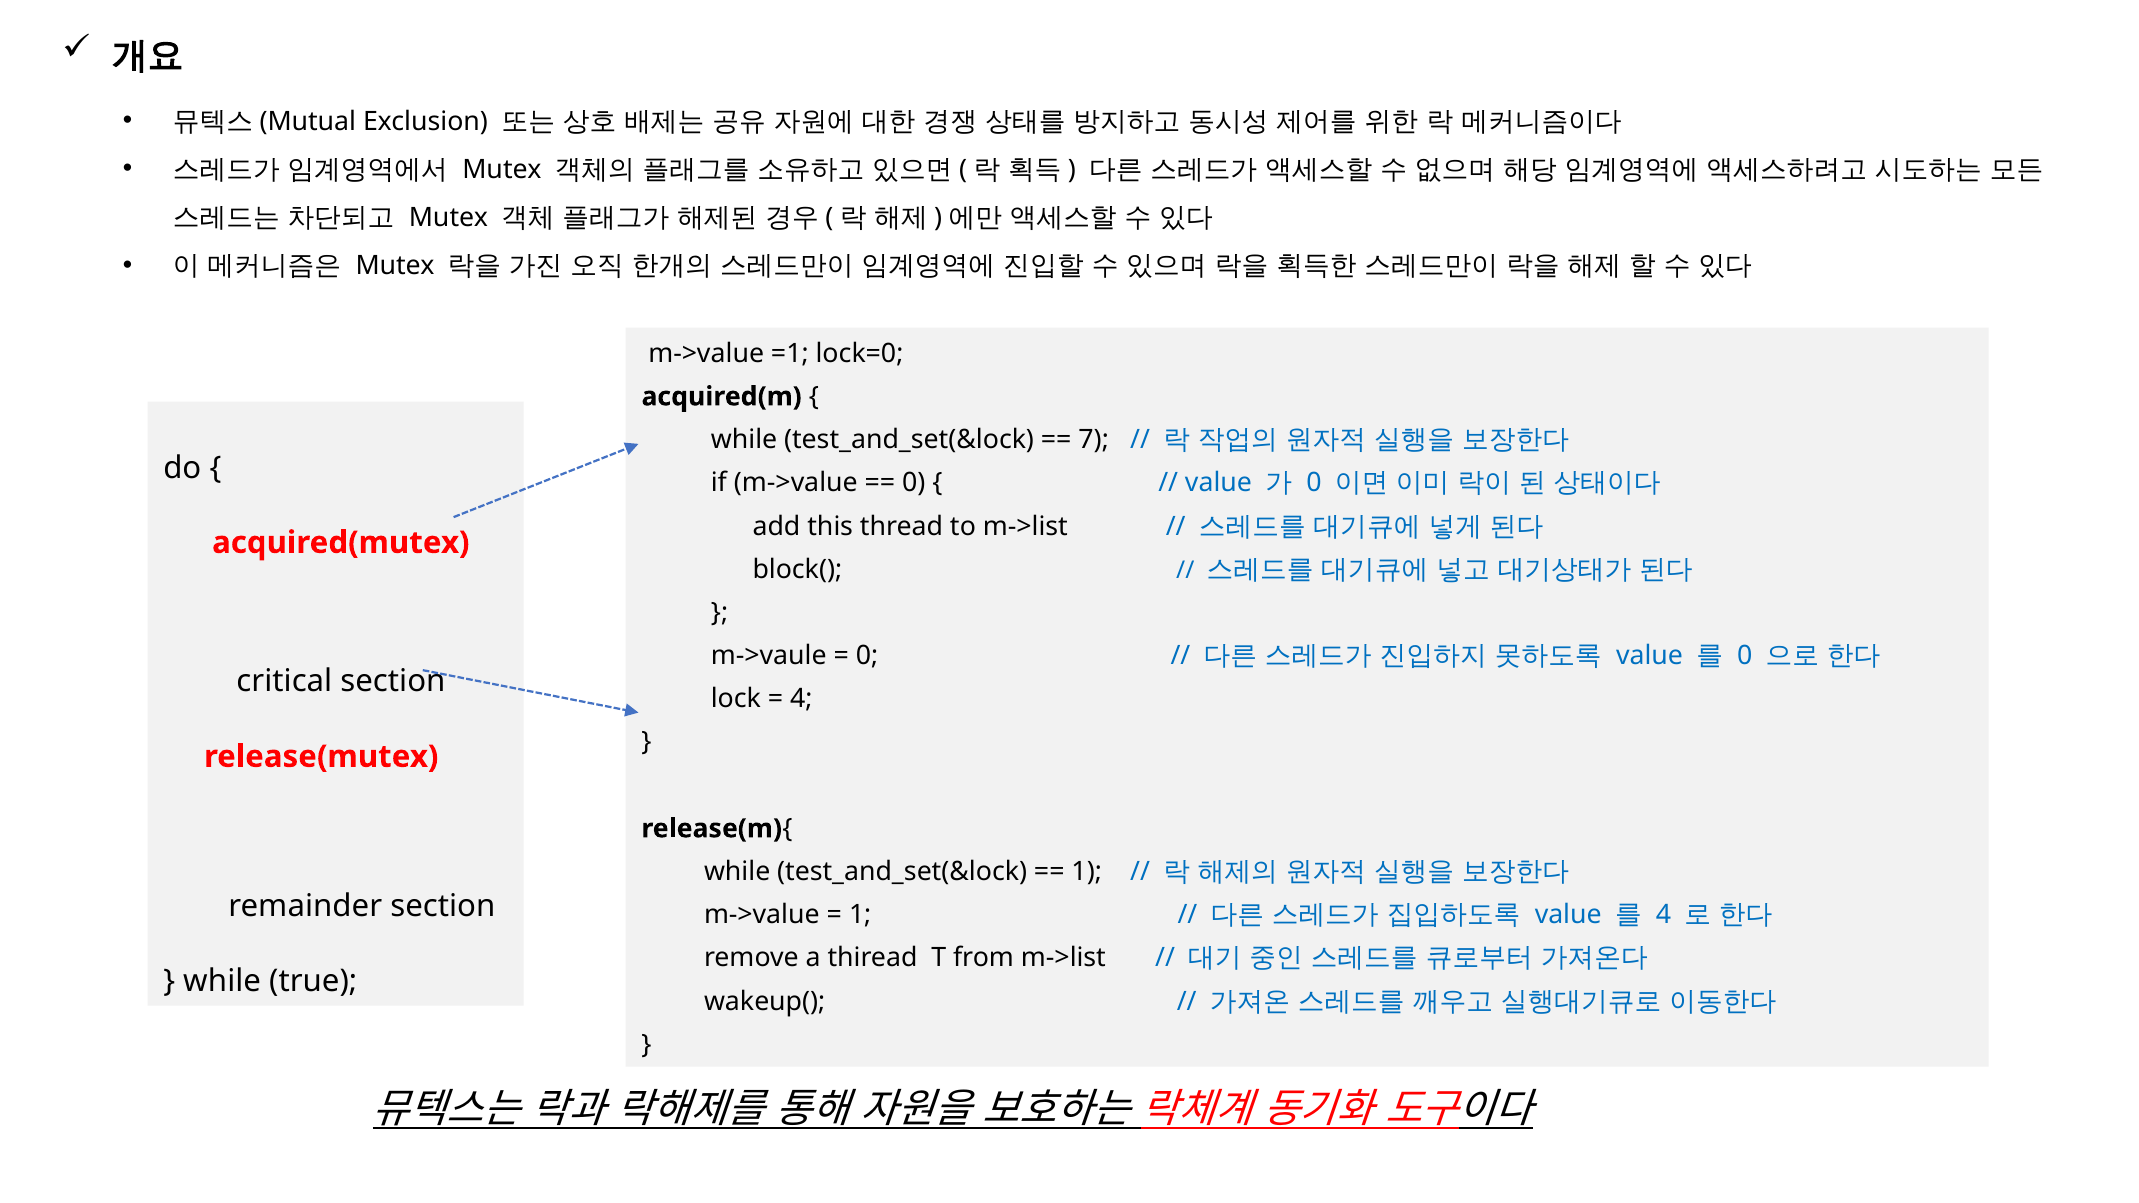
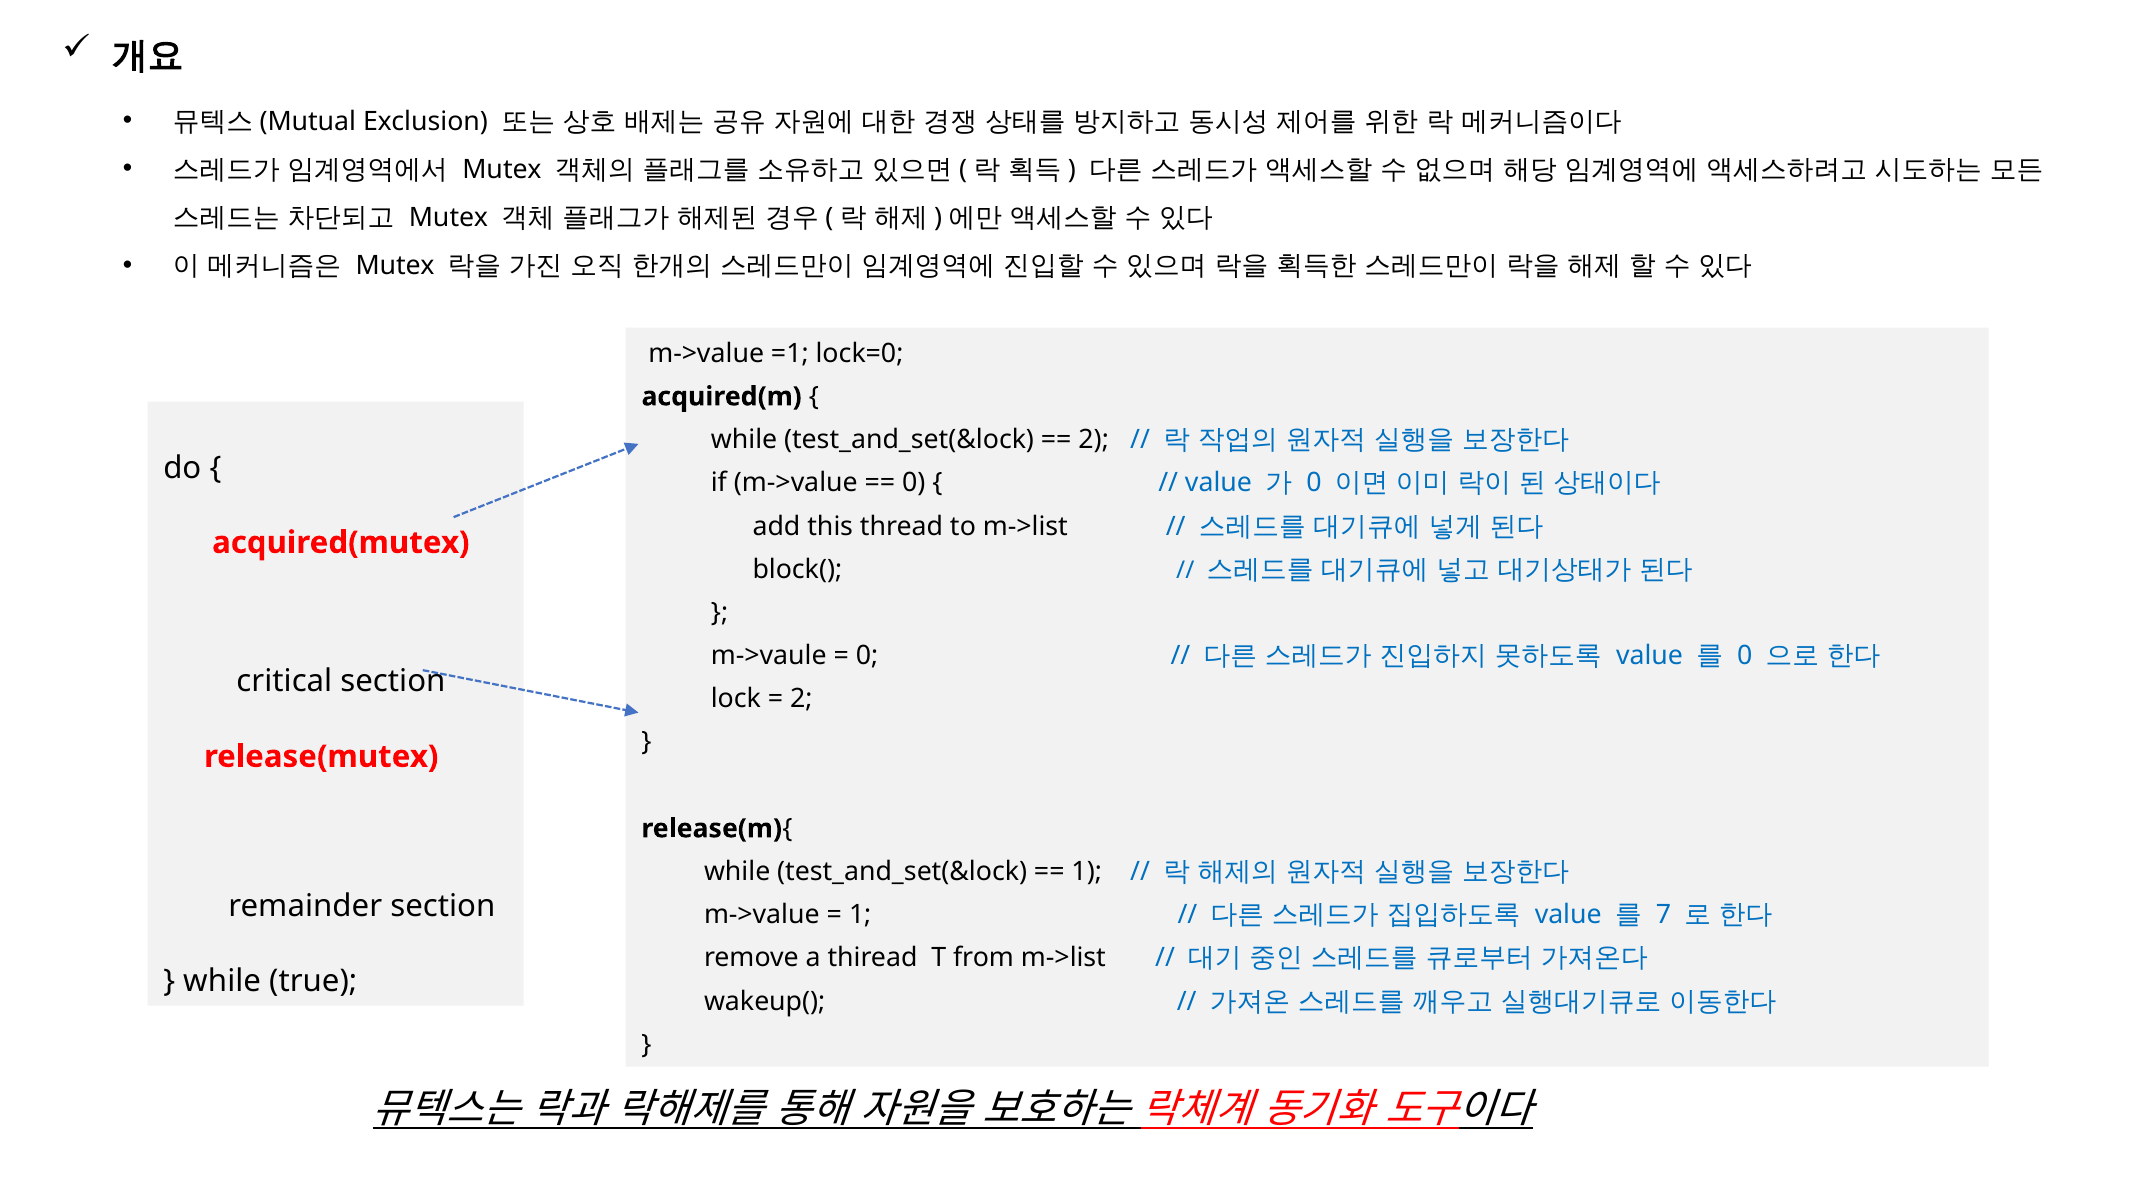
7: 7 -> 2 (1094, 440)
4: 4 -> 2 (801, 699)
4: 4 -> 7 (1664, 915)
